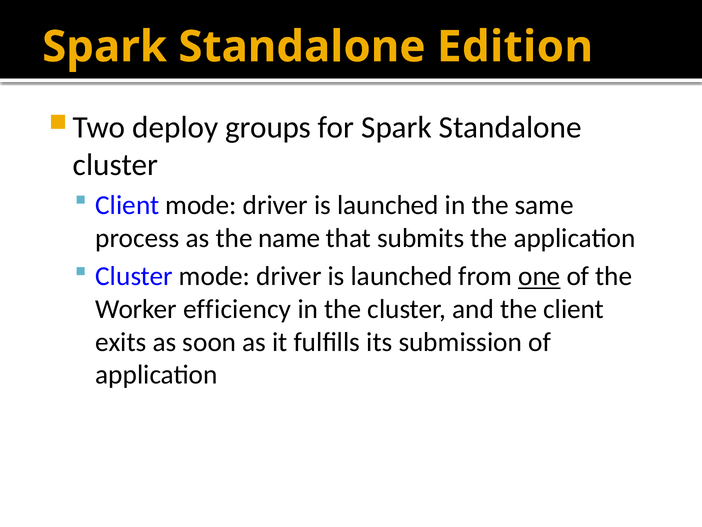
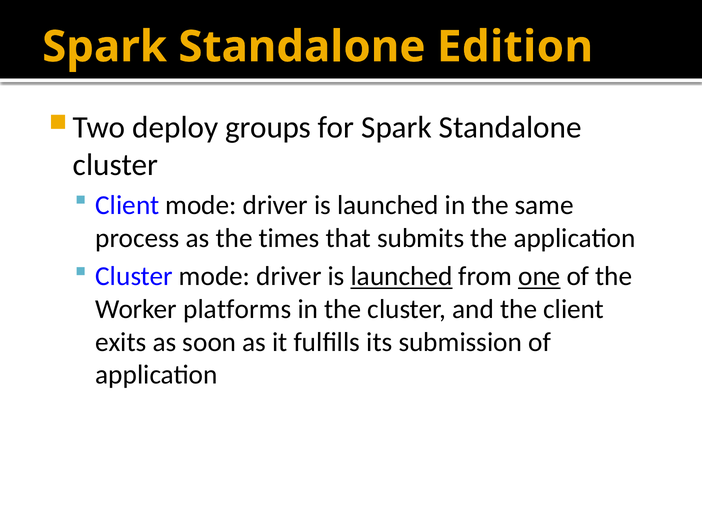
name: name -> times (289, 238)
launched underline: none -> present (402, 276)
efficiency: efficiency -> platforms (237, 309)
